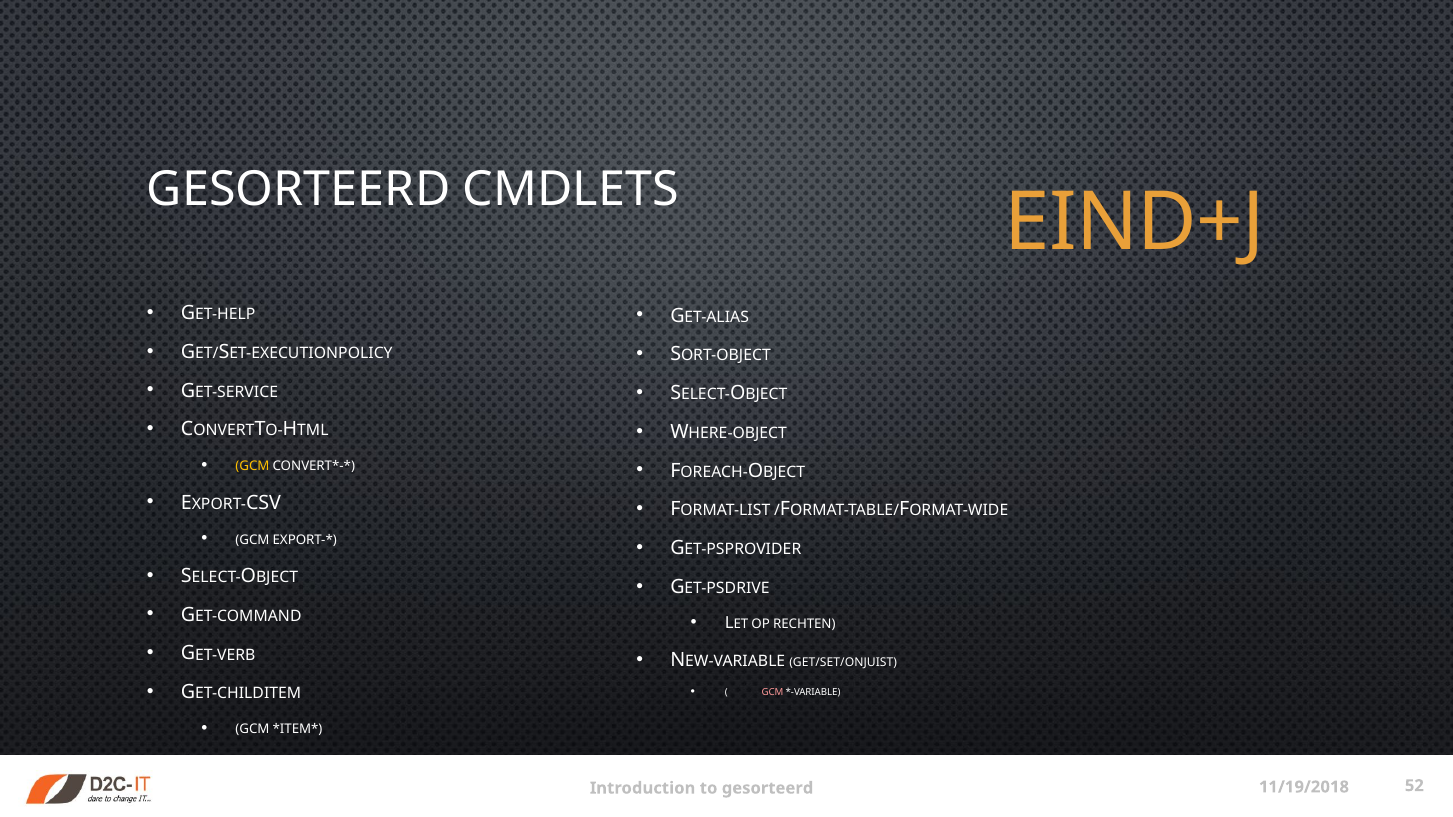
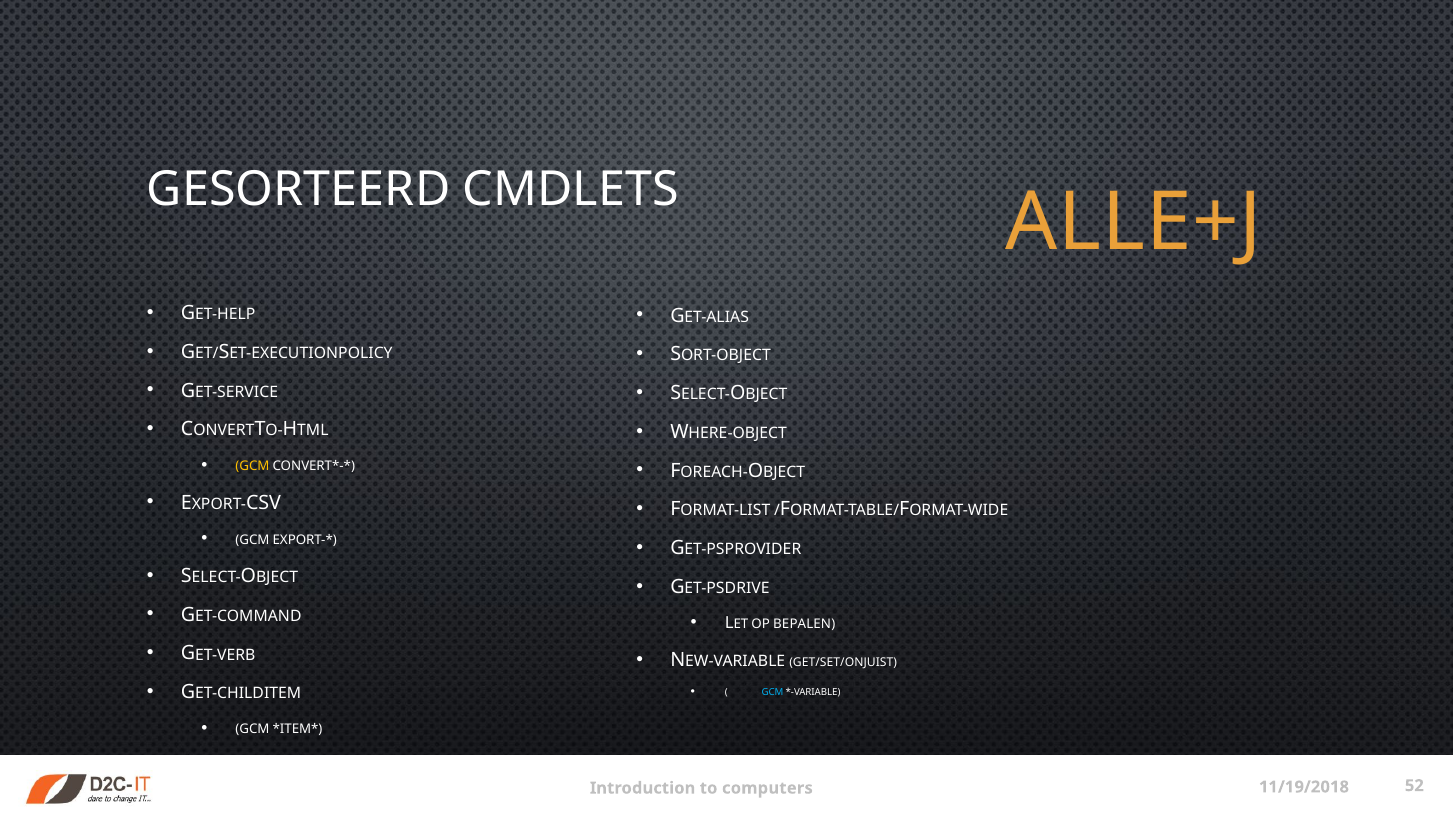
EIND+J: EIND+J -> ALLE+J (1134, 223)
RECHTEN: RECHTEN -> BEPALEN (804, 625)
GCM colour: pink -> light blue (772, 693)
to gesorteerd: gesorteerd -> computers (767, 788)
